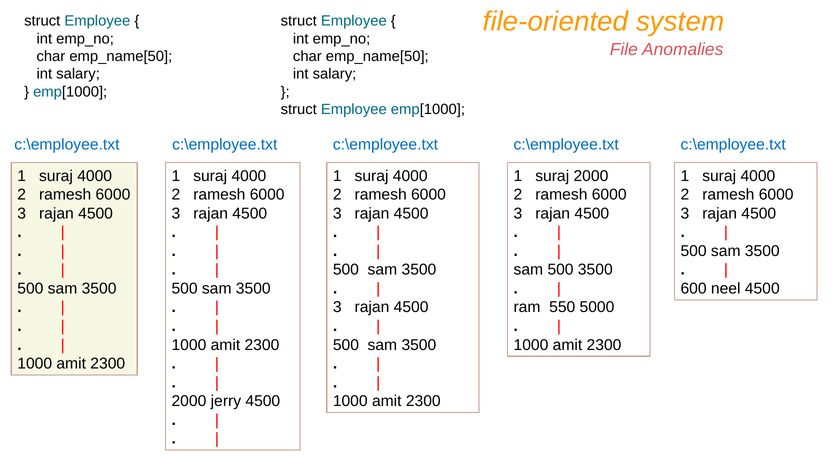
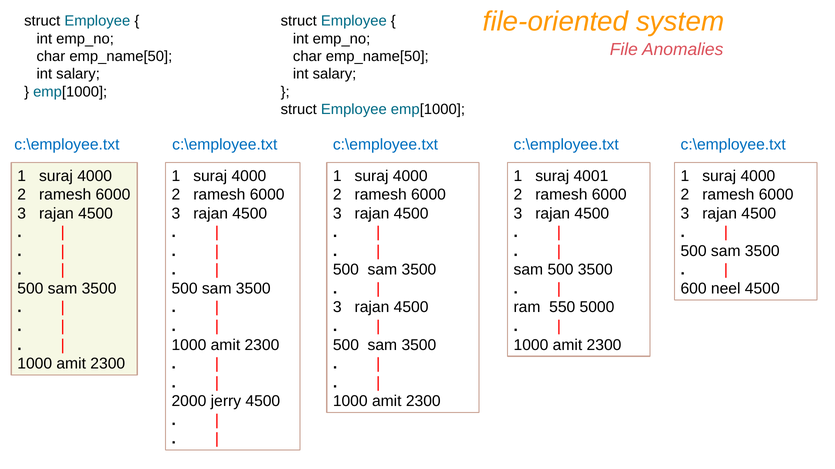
suraj 2000: 2000 -> 4001 (591, 176)
